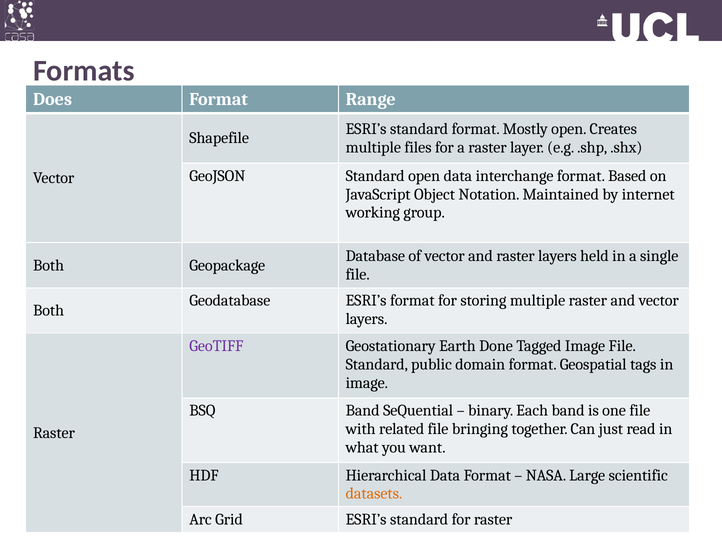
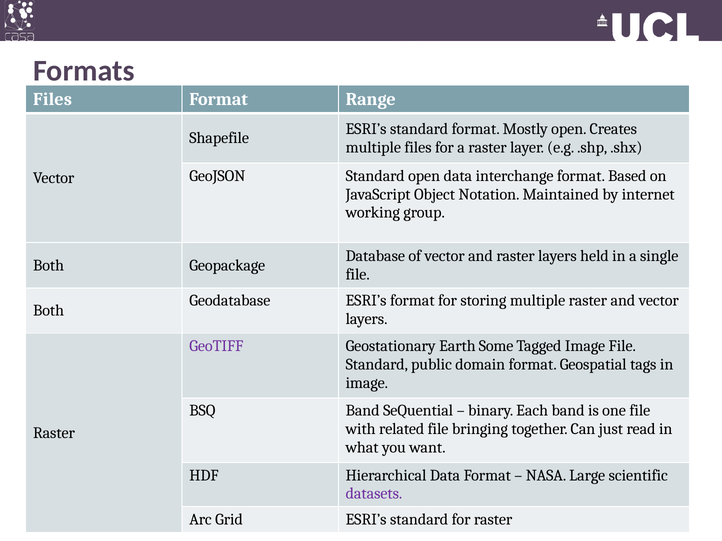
Does: Does -> Files (52, 99)
Done: Done -> Some (496, 346)
datasets colour: orange -> purple (374, 494)
